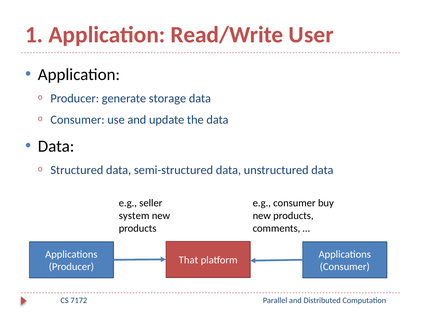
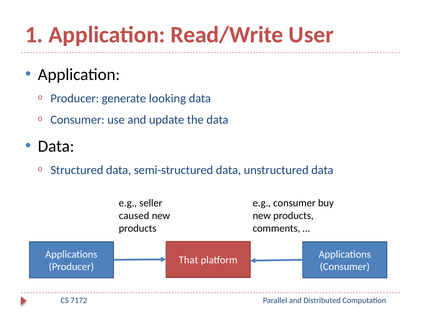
storage: storage -> looking (167, 98)
system: system -> caused (134, 216)
